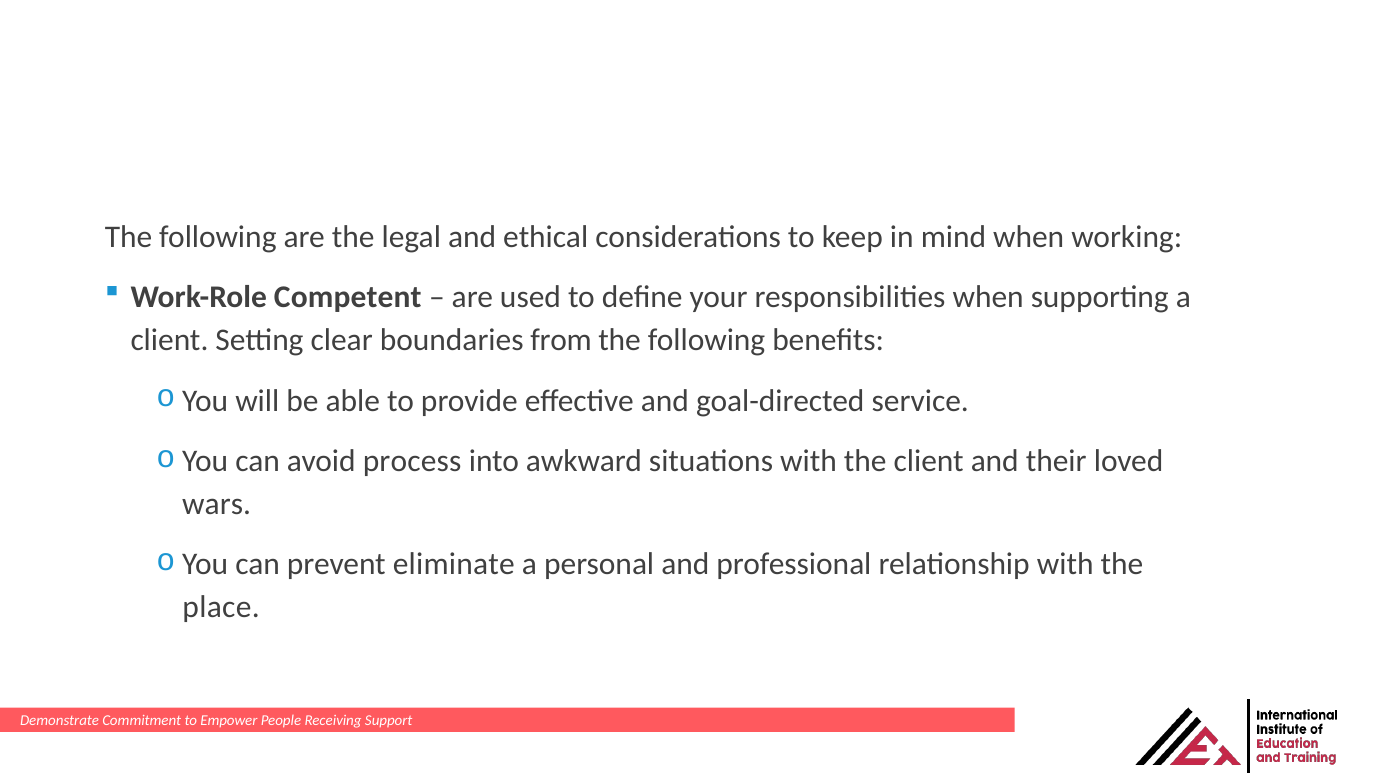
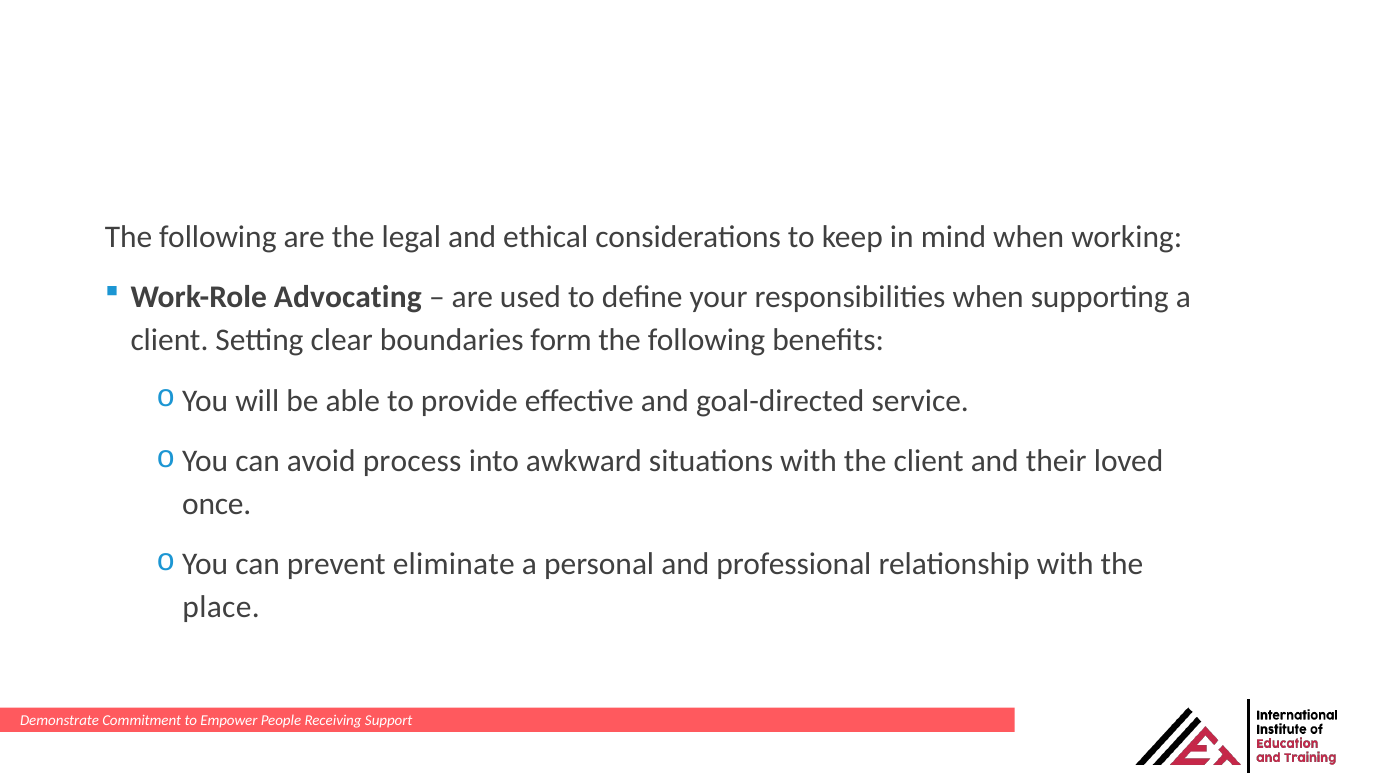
Competent: Competent -> Advocating (348, 297)
from: from -> form (561, 341)
wars: wars -> once (217, 504)
